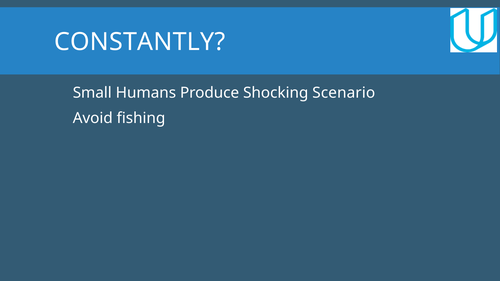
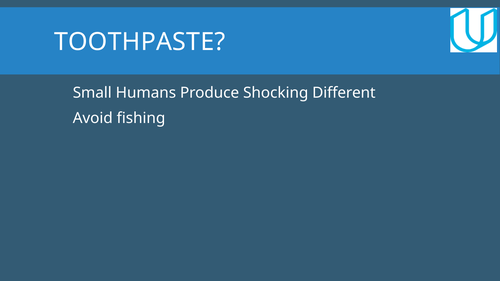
CONSTANTLY: CONSTANTLY -> TOOTHPASTE (140, 42)
Scenario: Scenario -> Different (344, 93)
